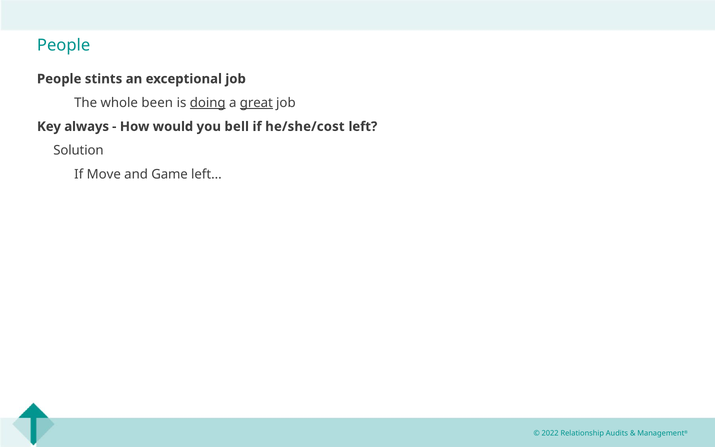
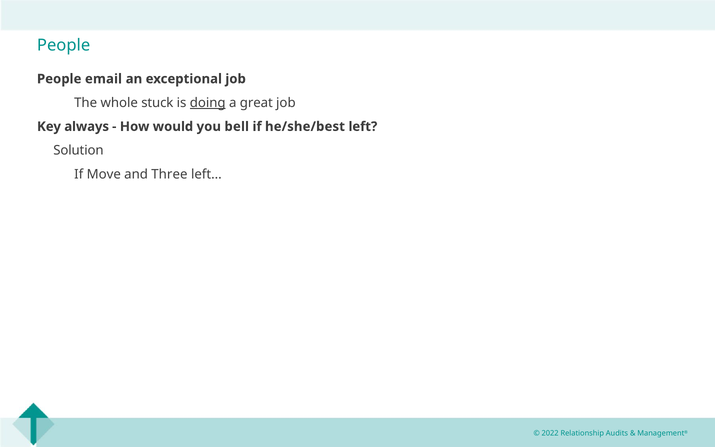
stints: stints -> email (103, 79)
been: been -> stuck (157, 103)
great underline: present -> none (256, 103)
he/she/cost: he/she/cost -> he/she/best (305, 126)
Game: Game -> Three (169, 174)
